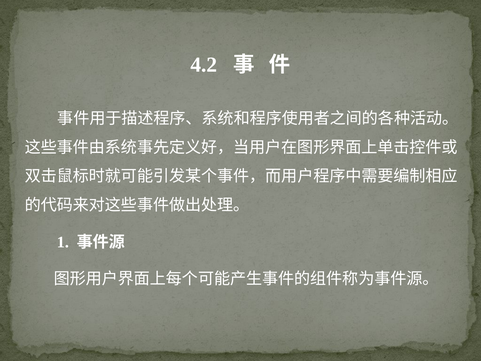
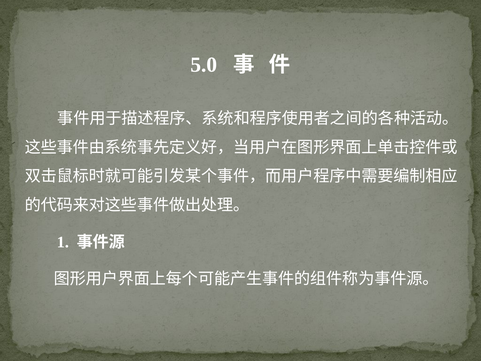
4.2: 4.2 -> 5.0 (204, 65)
